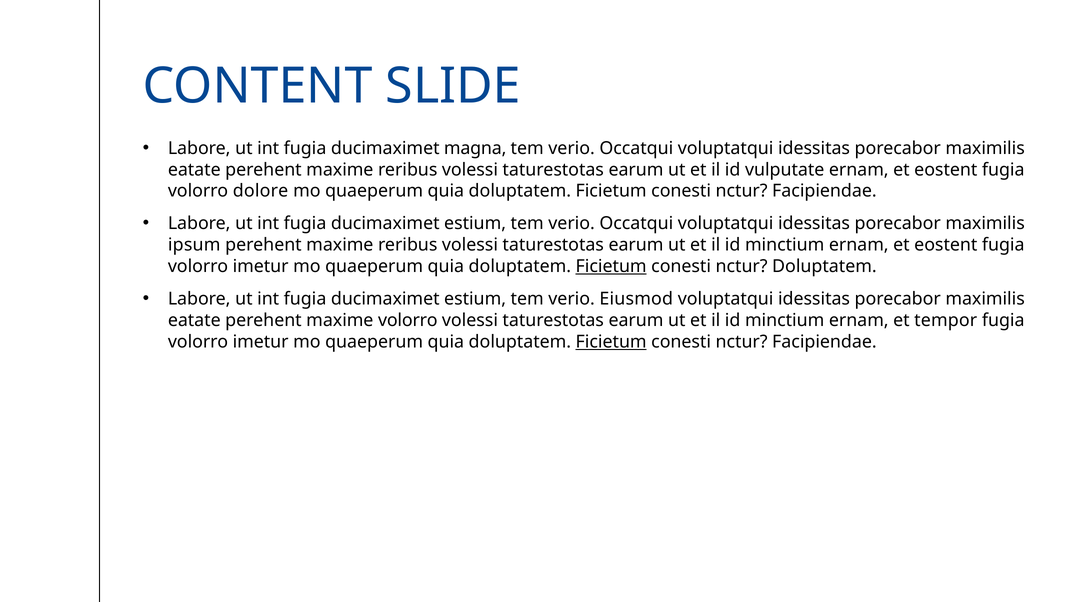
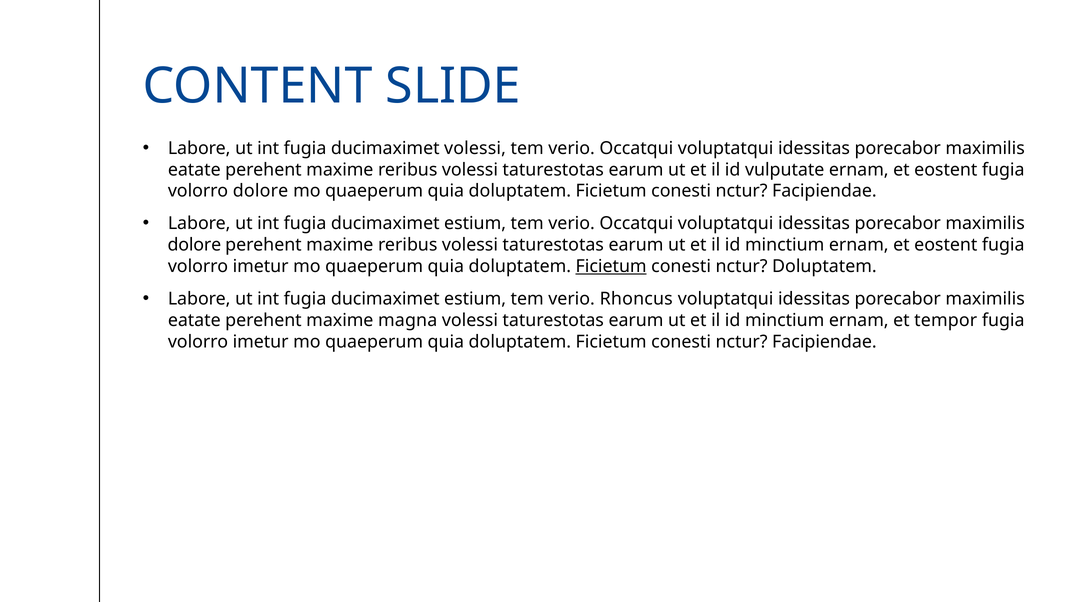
ducimaximet magna: magna -> volessi (475, 148)
ipsum: ipsum -> dolore (194, 245)
Eiusmod: Eiusmod -> Rhoncus (636, 299)
maxime volorro: volorro -> magna (408, 320)
Ficietum underline: present -> none (611, 342)
